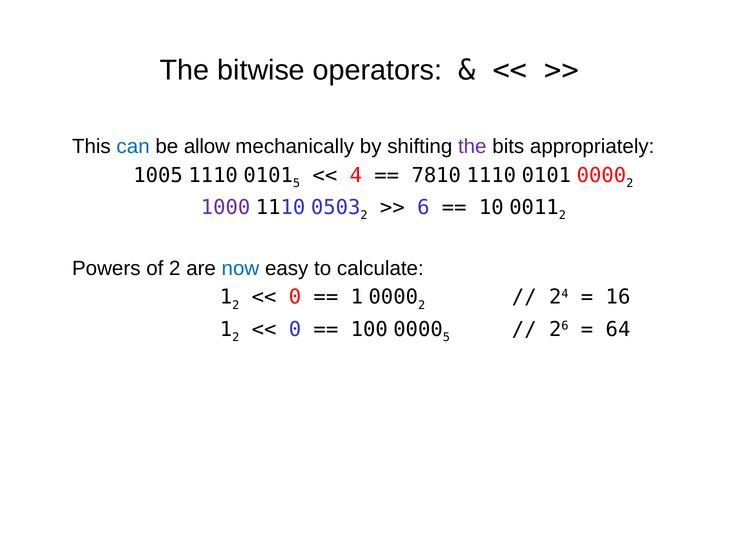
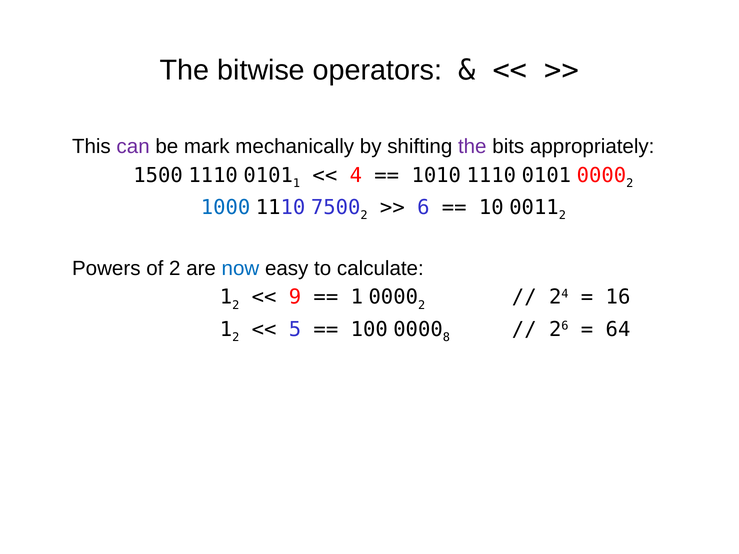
can colour: blue -> purple (133, 147)
allow: allow -> mark (207, 147)
1005: 1005 -> 1500 (158, 176)
0101 5: 5 -> 1 (297, 184)
7810: 7810 -> 1010 (436, 176)
1000 colour: purple -> blue (226, 208)
0503: 0503 -> 7500 (336, 208)
0: 0 -> 9 (295, 297)
0: 0 -> 5 (295, 329)
5: 5 -> 8 (446, 337)
